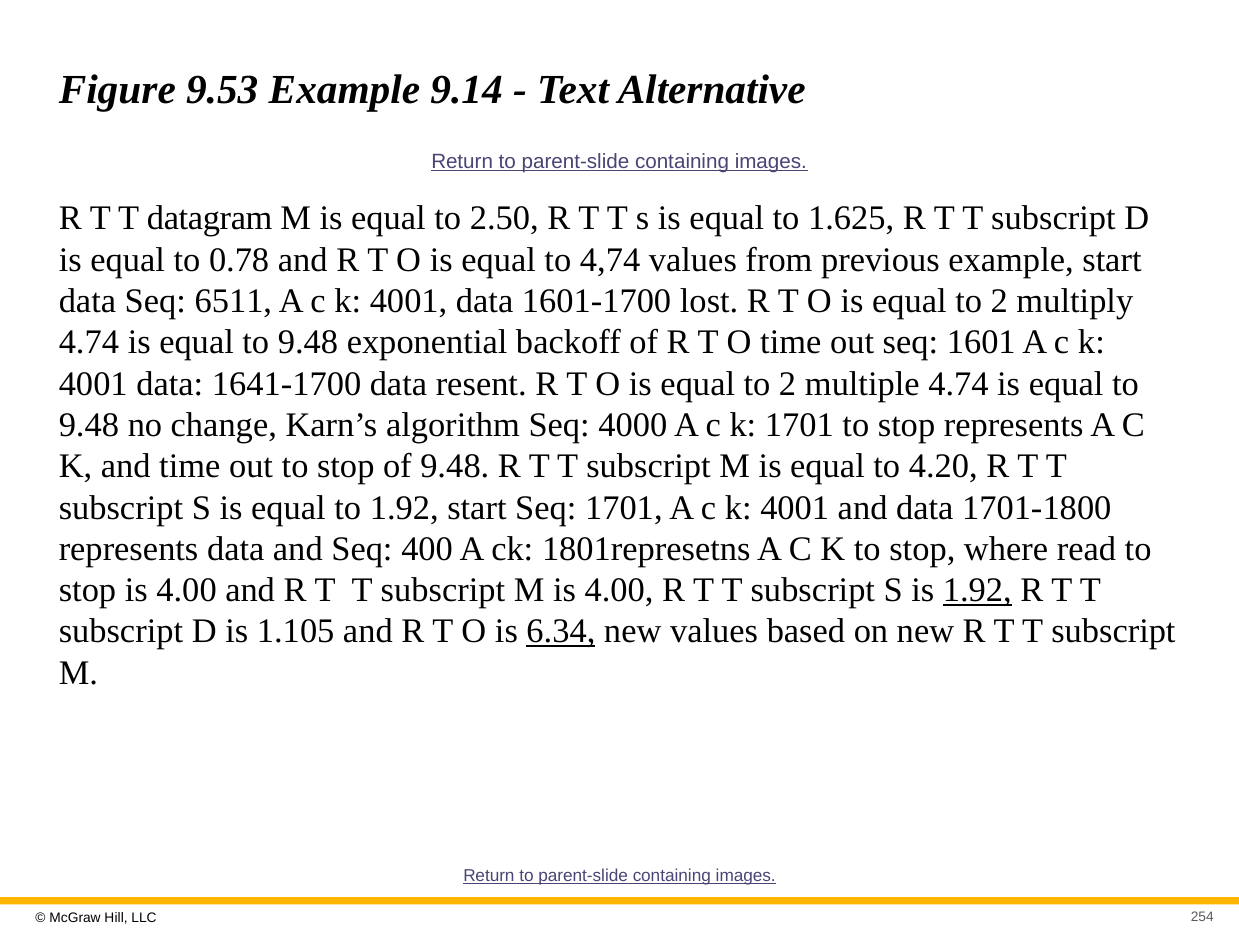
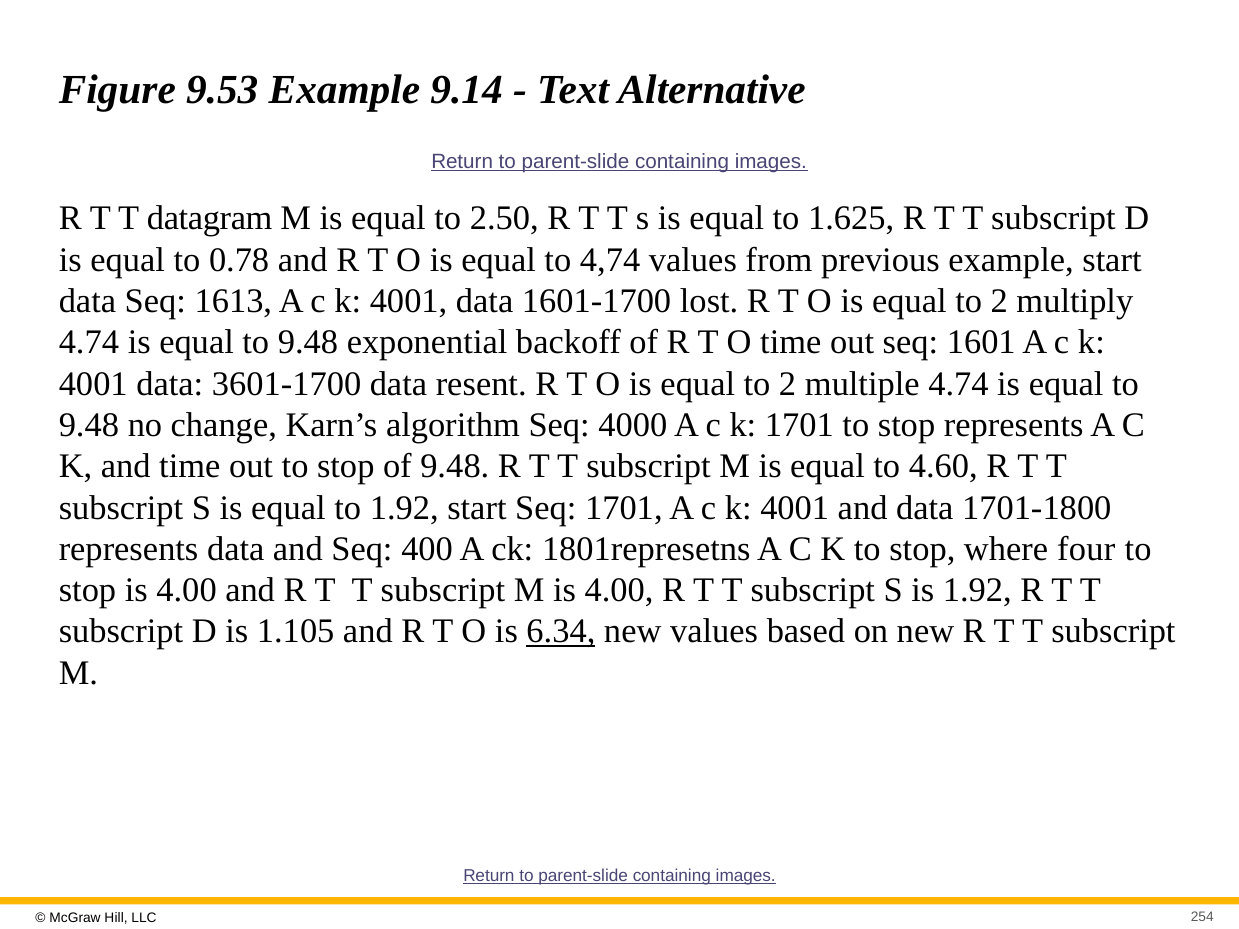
6511: 6511 -> 1613 (233, 301)
1641-1700: 1641-1700 -> 3601-1700 (287, 384)
4.20: 4.20 -> 4.60 (943, 466)
read: read -> four (1086, 549)
1.92 underline: present -> none (977, 590)
